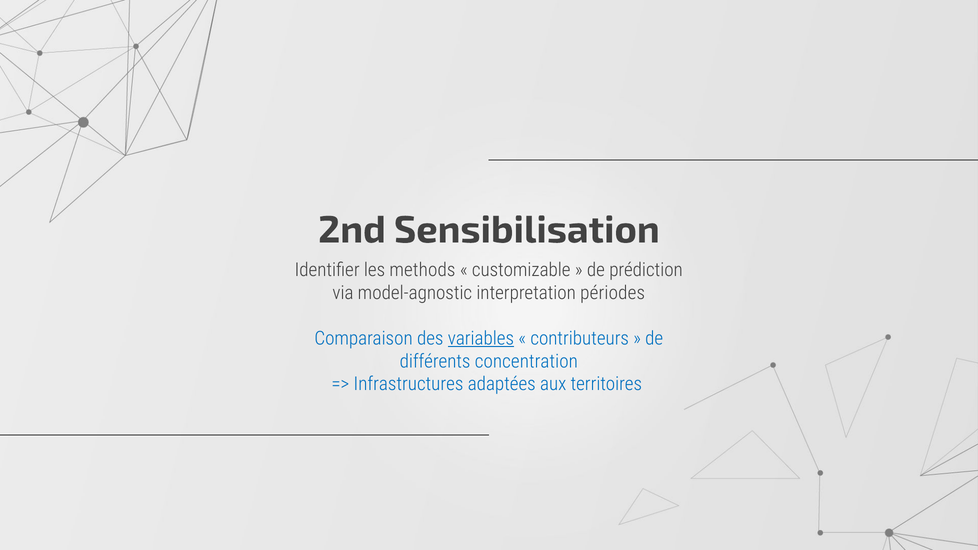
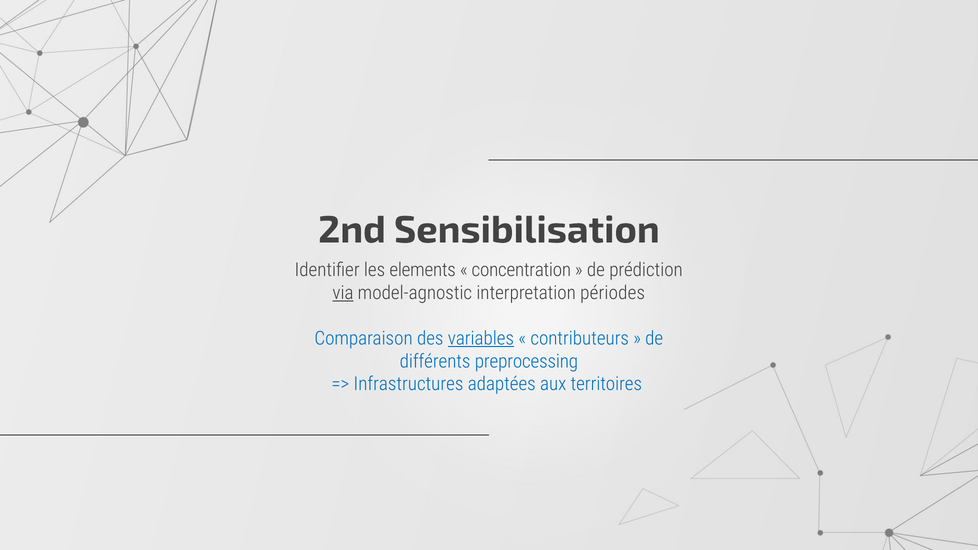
methods: methods -> elements (423, 270)
customizable: customizable -> concentration (521, 270)
via underline: none -> present (343, 293)
concentration: concentration -> preprocessing (526, 361)
